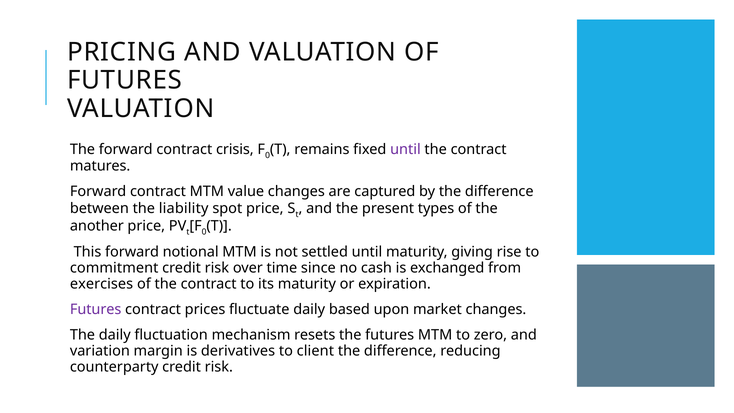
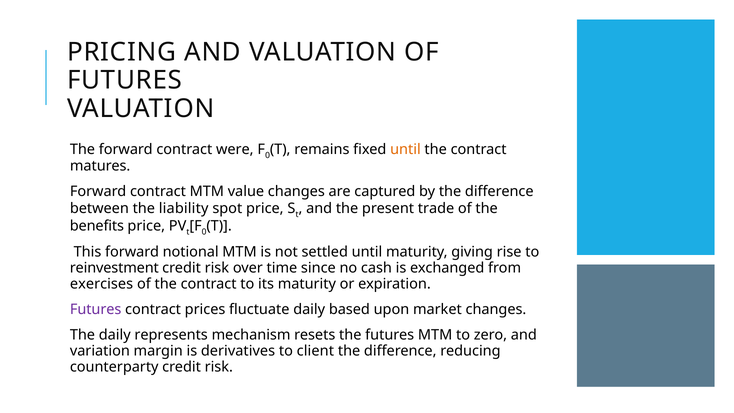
crisis: crisis -> were (235, 150)
until colour: purple -> orange (405, 150)
types: types -> trade (436, 209)
another: another -> benefits (97, 226)
commitment: commitment -> reinvestment (114, 268)
fluctuation: fluctuation -> represents (171, 335)
